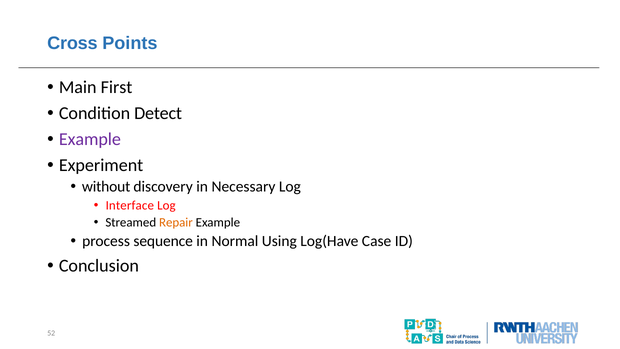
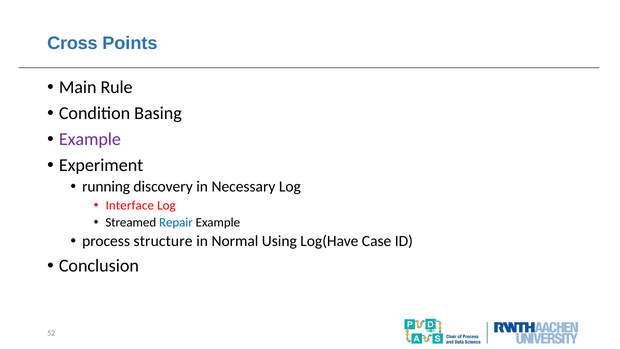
First: First -> Rule (117, 87)
Detect: Detect -> Basing (158, 113)
without: without -> running (106, 187)
Repair colour: orange -> blue (176, 222)
sequence: sequence -> structure (163, 241)
